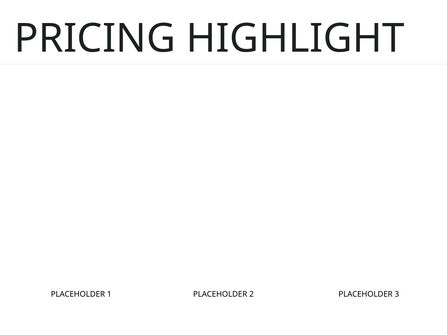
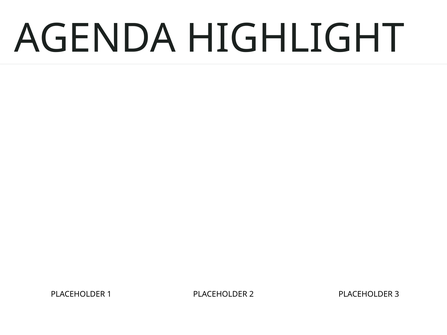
PRICING: PRICING -> AGENDA (95, 38)
